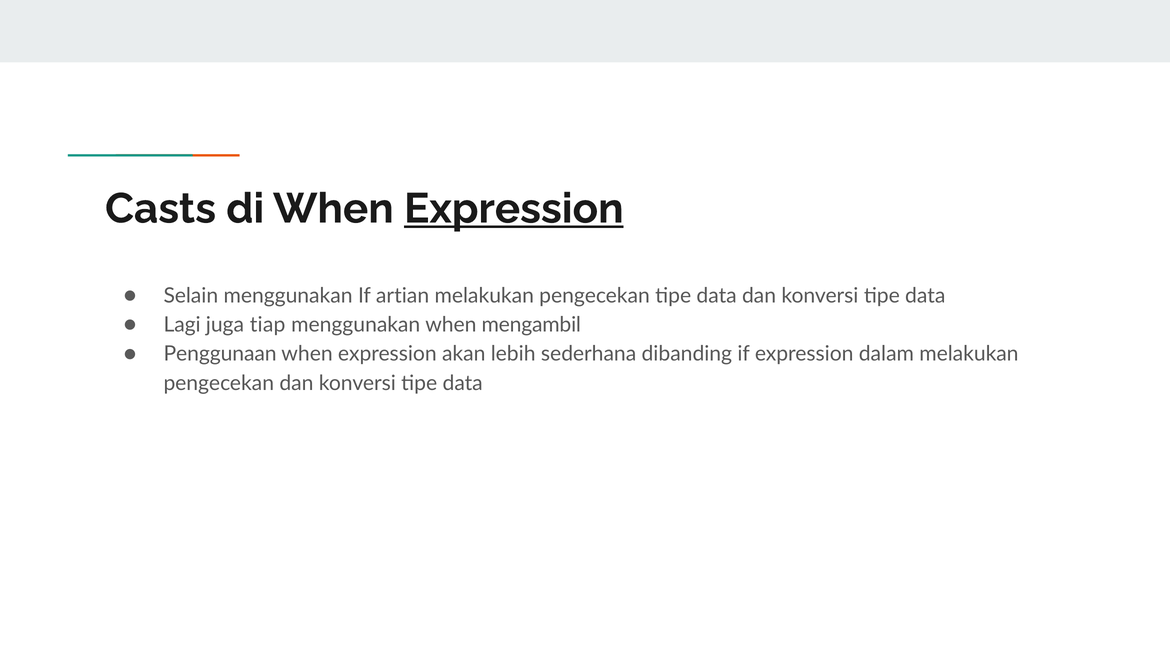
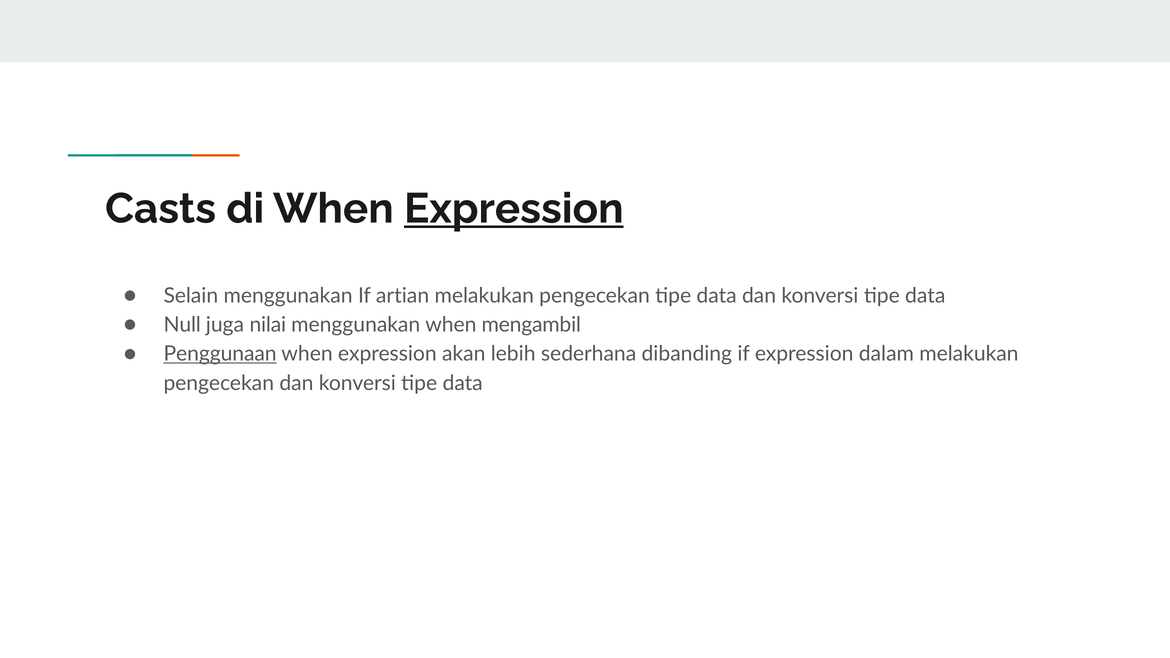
Lagi: Lagi -> Null (182, 325)
tiap: tiap -> nilai (268, 325)
Penggunaan underline: none -> present (220, 354)
